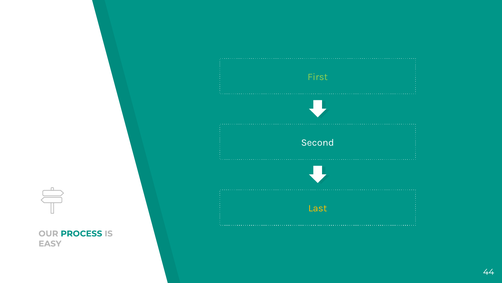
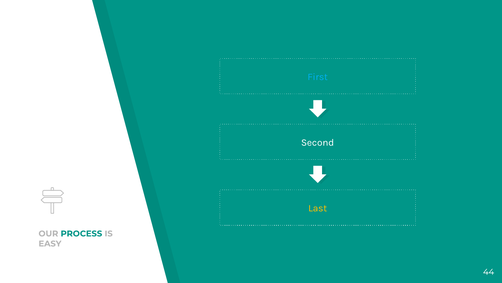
First colour: light green -> light blue (318, 77)
